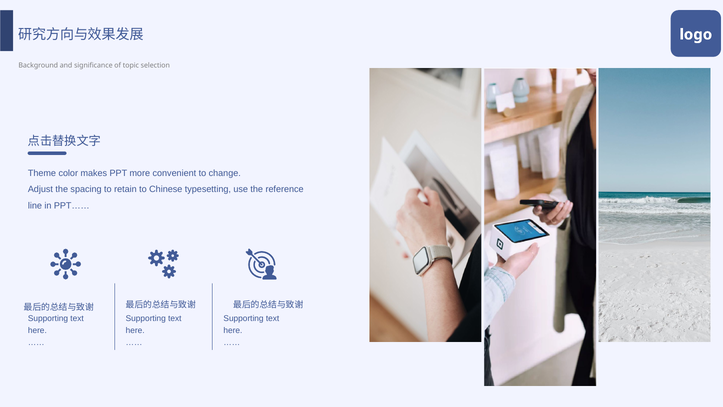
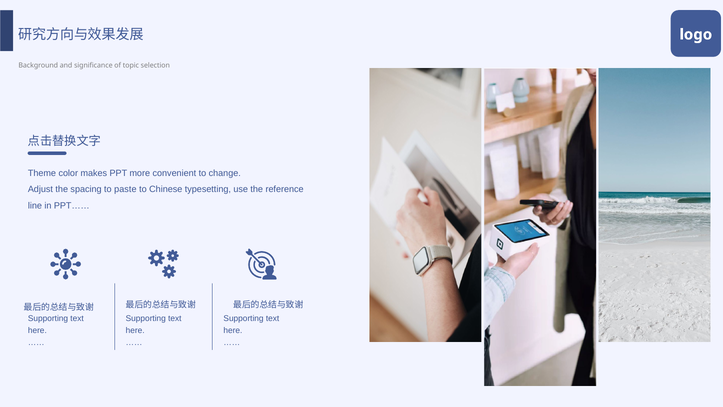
retain: retain -> paste (125, 189)
